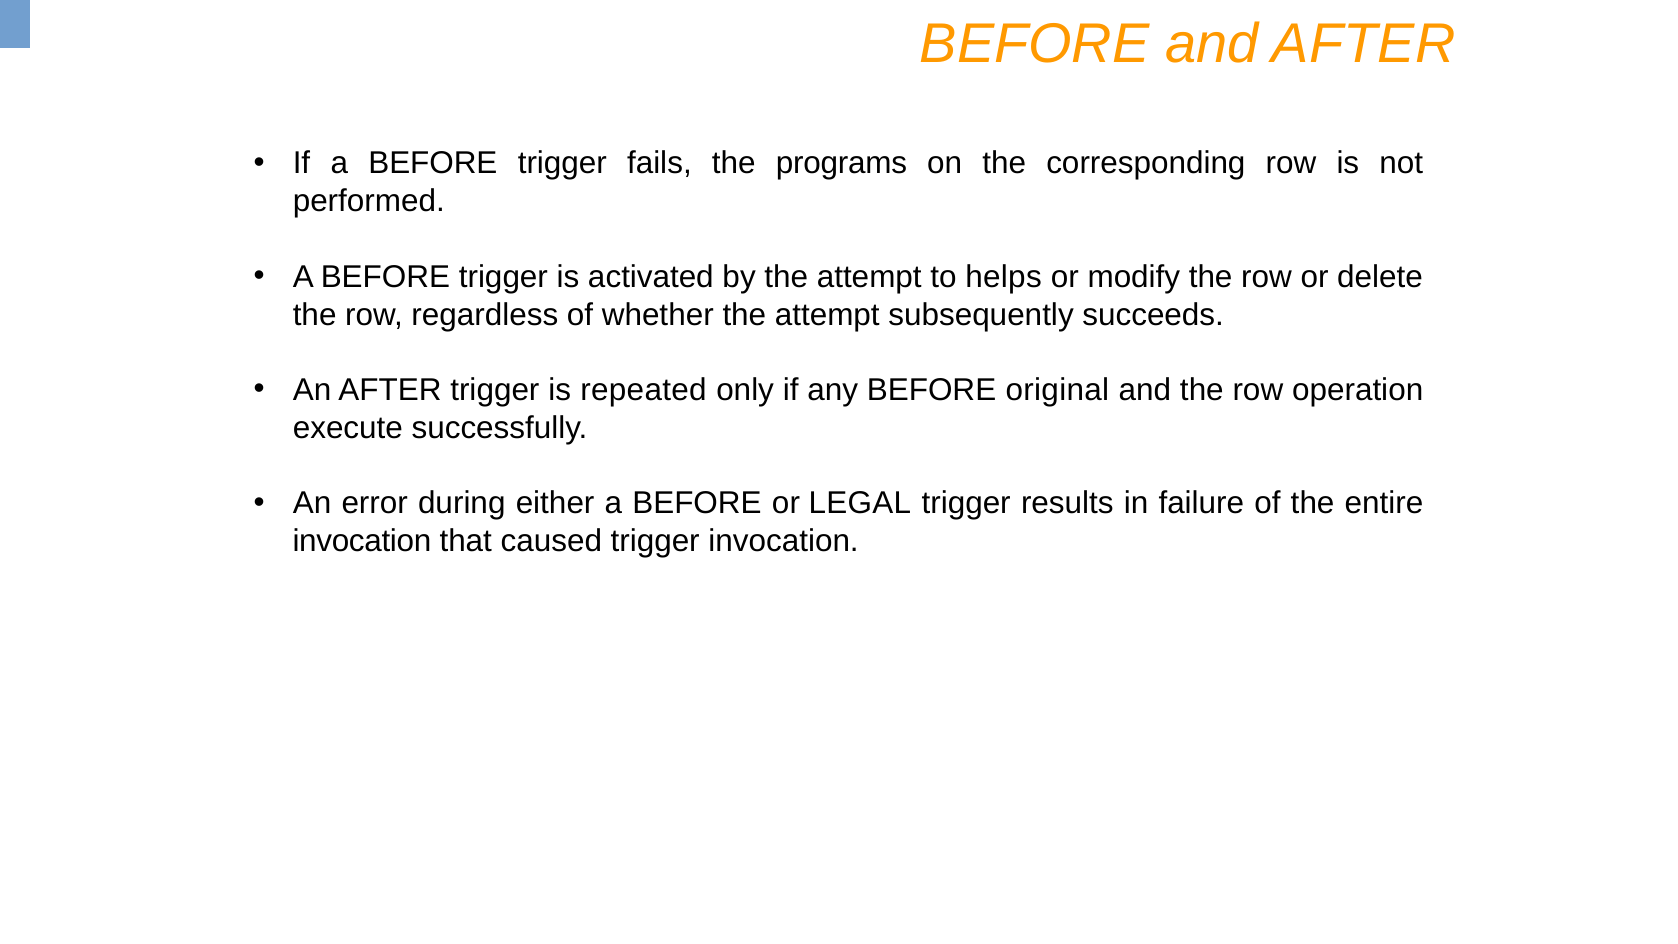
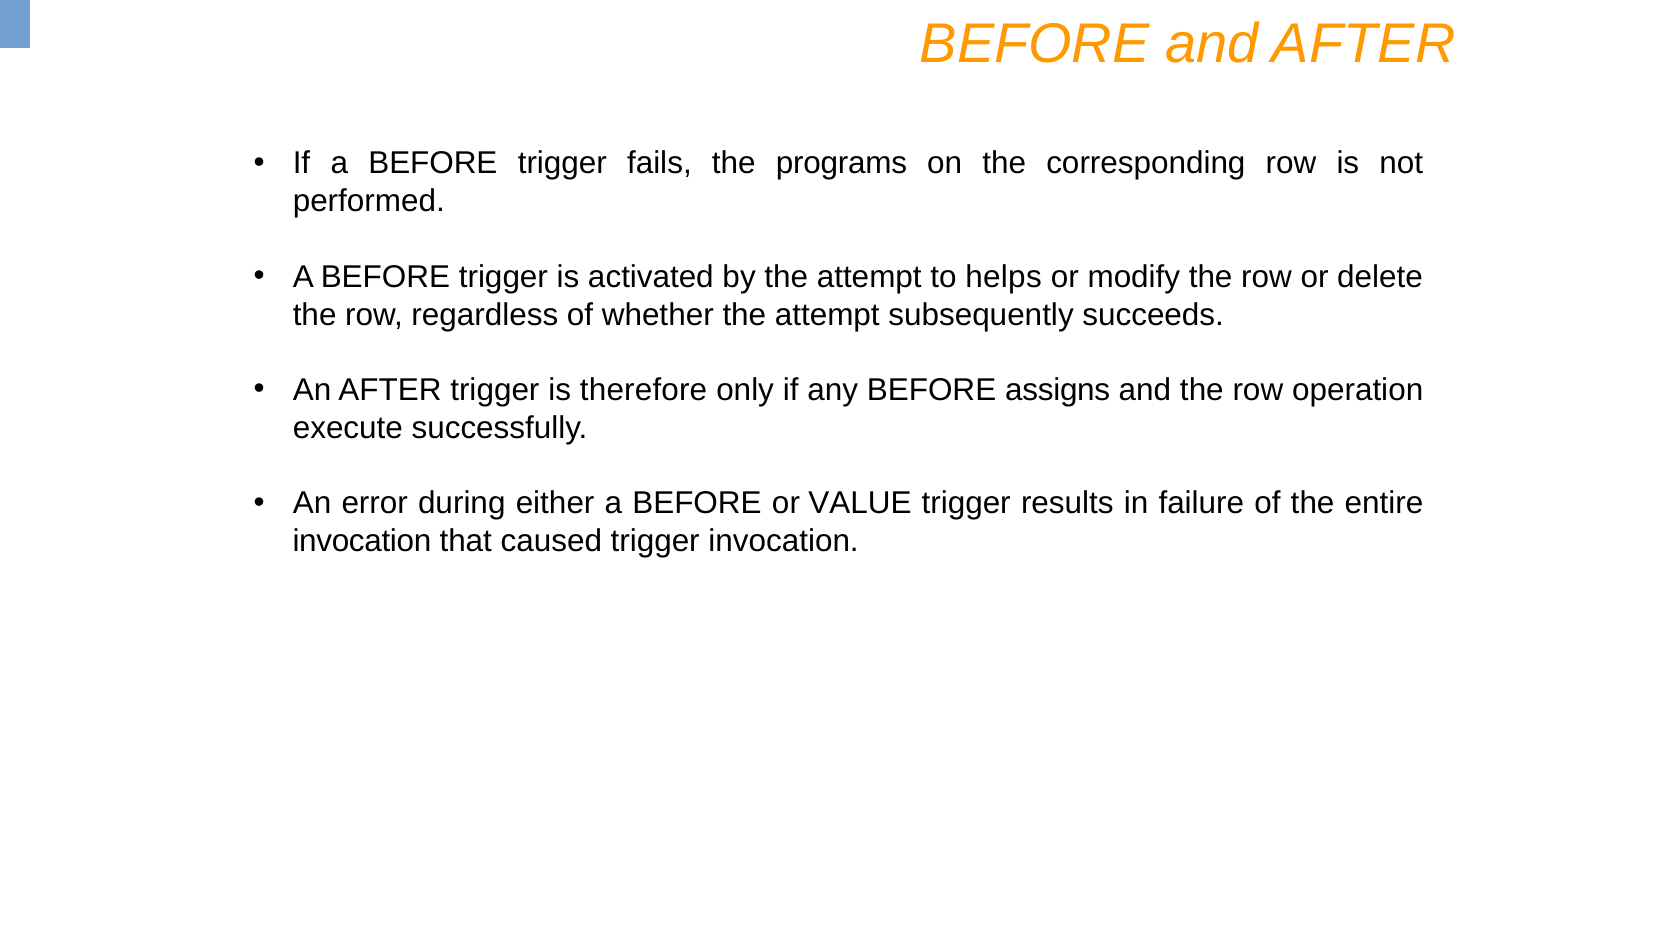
repeated: repeated -> therefore (644, 390)
original: original -> assigns (1058, 390)
LEGAL: LEGAL -> VALUE (860, 503)
